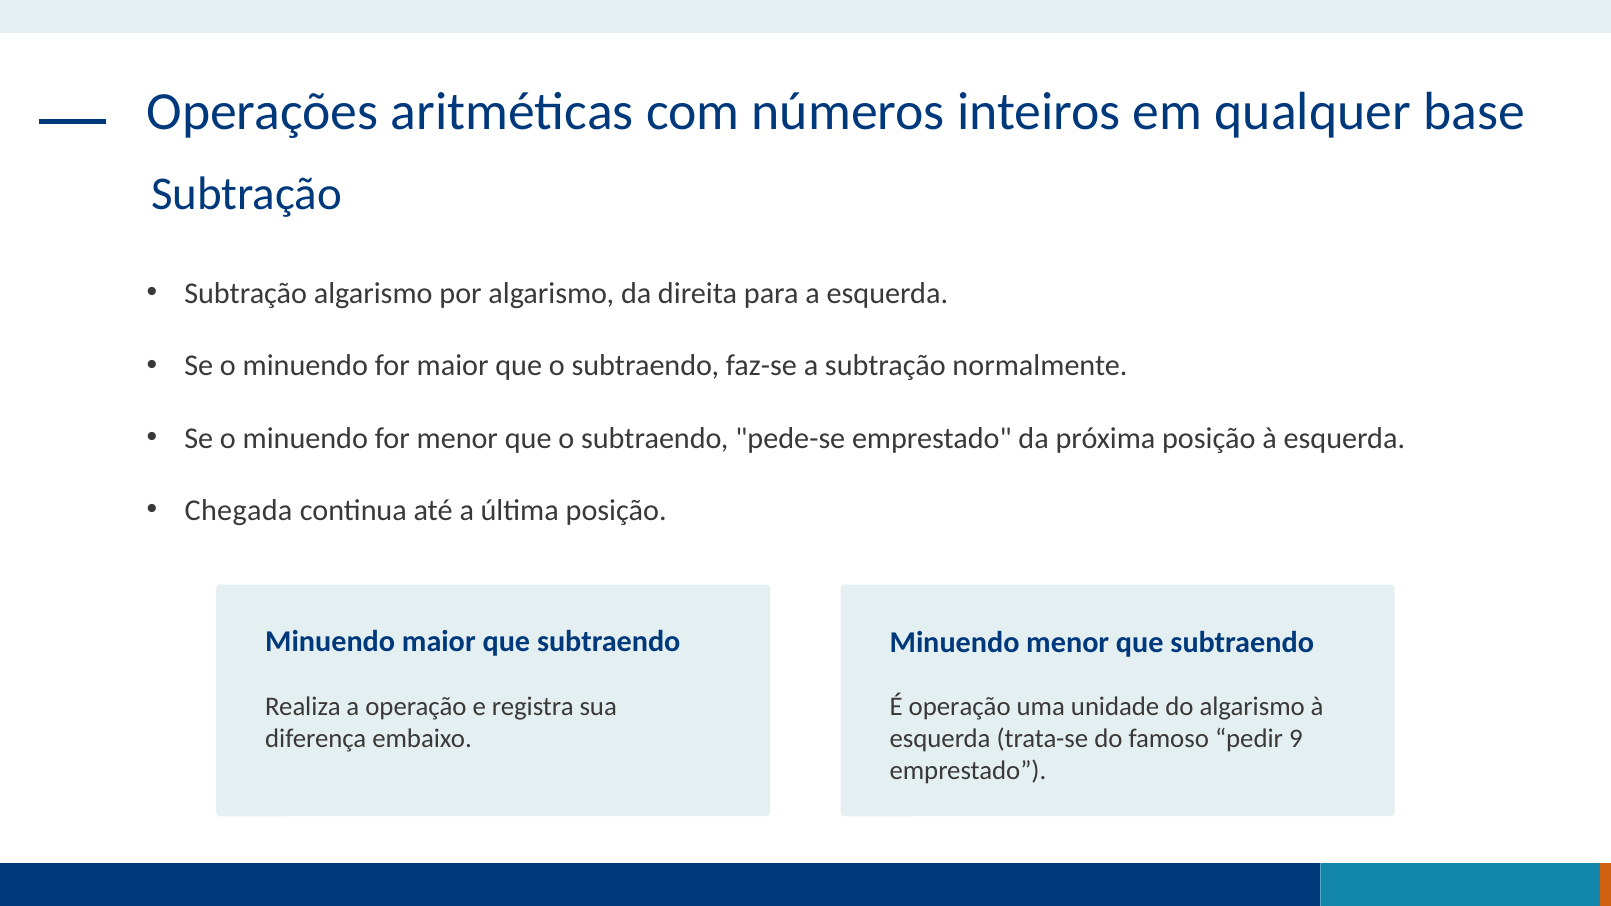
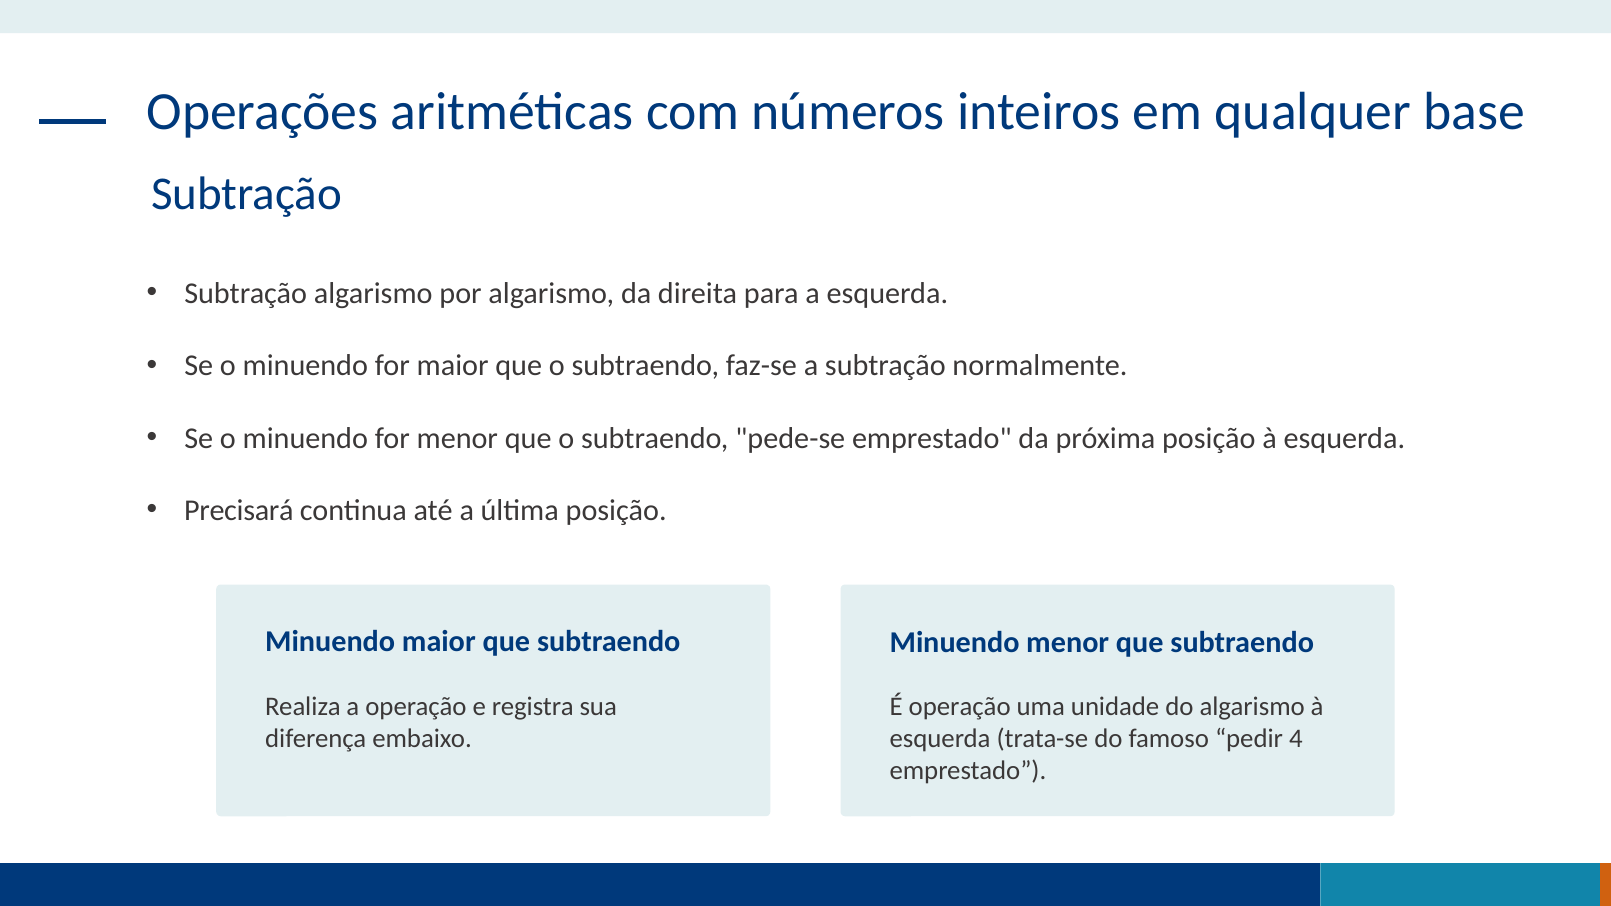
Chegada: Chegada -> Precisará (239, 511)
9: 9 -> 4 (1296, 739)
